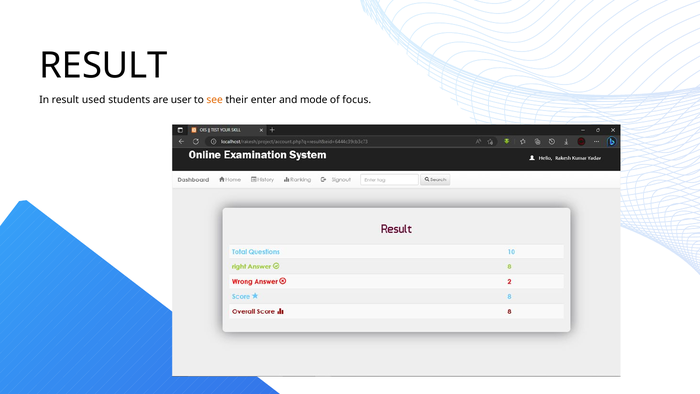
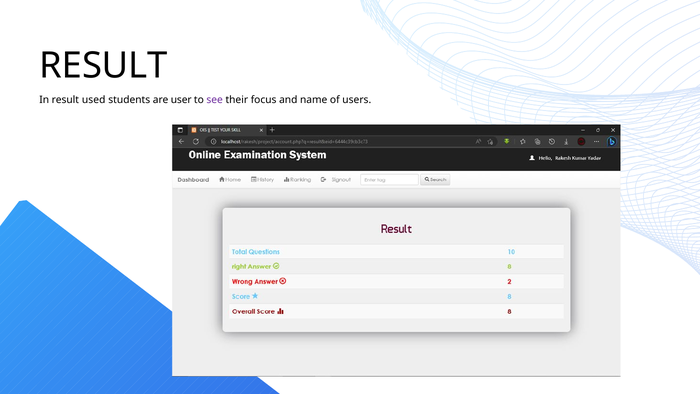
see colour: orange -> purple (215, 100)
enter: enter -> focus (264, 100)
mode: mode -> name (314, 100)
focus: focus -> users (357, 100)
